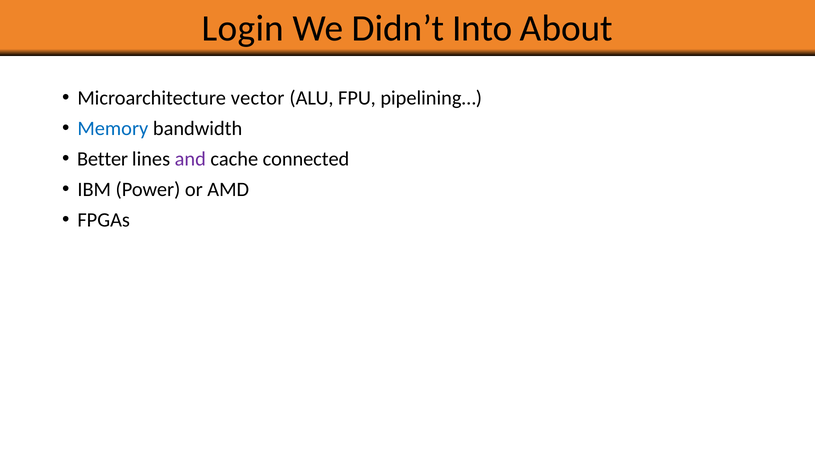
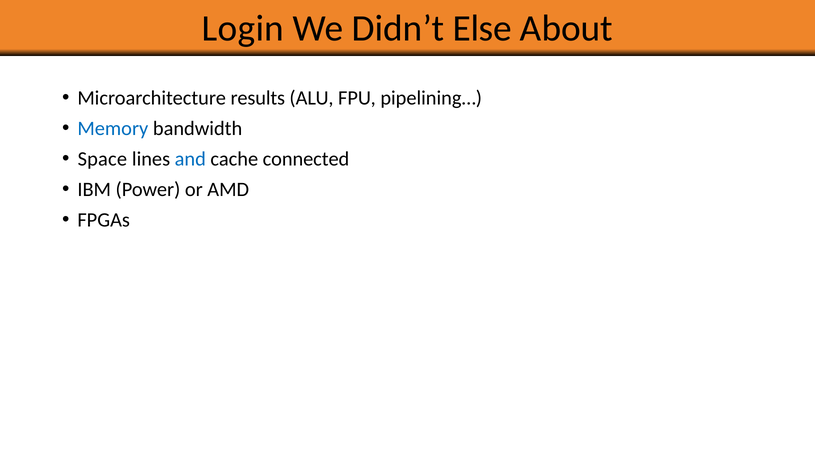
Into: Into -> Else (482, 29)
vector: vector -> results (258, 98)
Better: Better -> Space (102, 159)
and colour: purple -> blue (190, 159)
